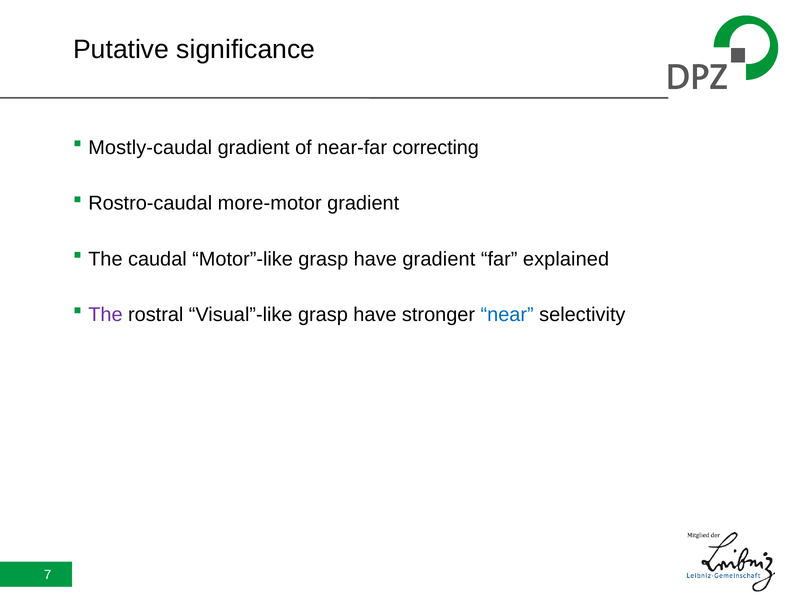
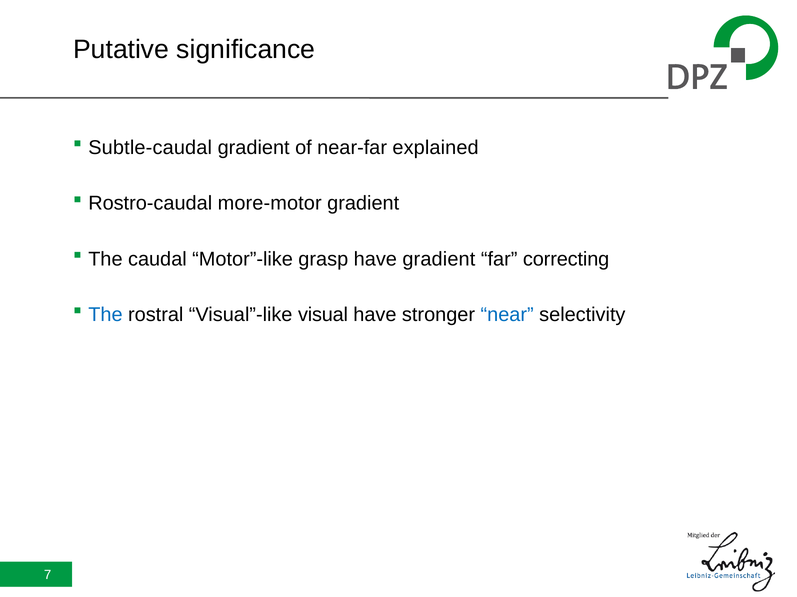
Mostly-caudal: Mostly-caudal -> Subtle-caudal (150, 148)
correcting: correcting -> explained (436, 148)
explained: explained -> correcting (566, 259)
The colour: purple -> blue (105, 315)
Visual”-like grasp: grasp -> visual (323, 315)
